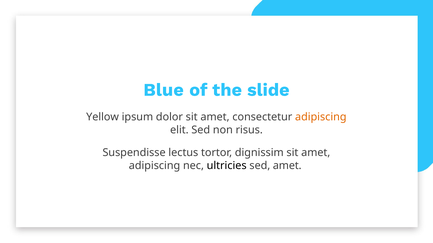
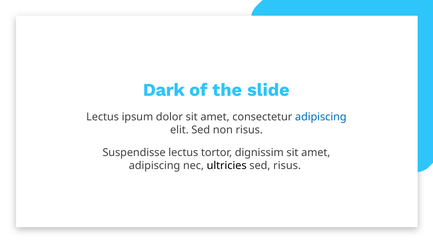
Blue: Blue -> Dark (164, 90)
Yellow: Yellow -> Lectus (103, 117)
adipiscing colour: orange -> blue (321, 117)
sed amet: amet -> risus (287, 166)
